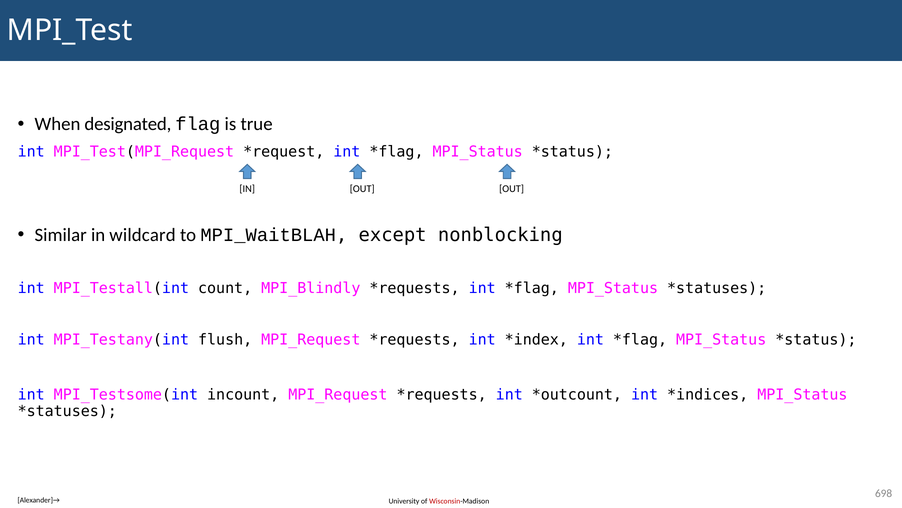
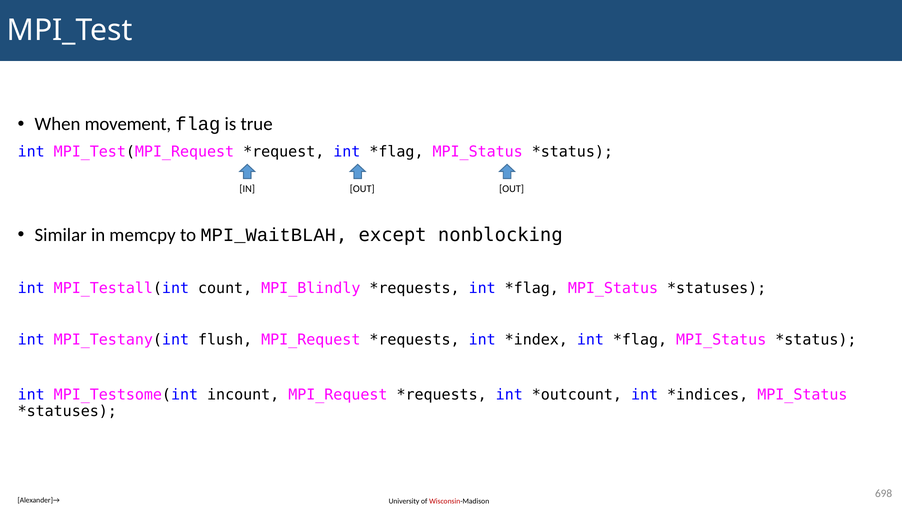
designated: designated -> movement (128, 124)
wildcard: wildcard -> memcpy (143, 235)
